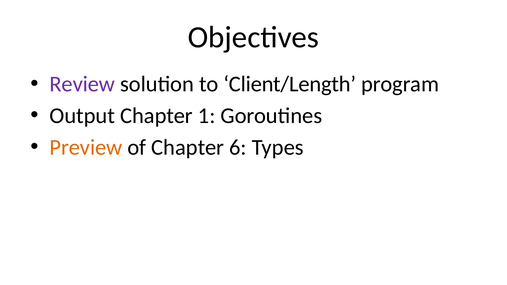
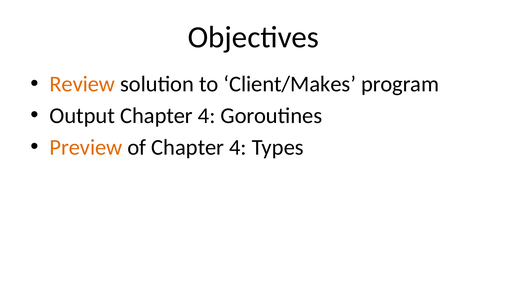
Review colour: purple -> orange (82, 84)
Client/Length: Client/Length -> Client/Makes (290, 84)
1: 1 -> 4 (207, 116)
of Chapter 6: 6 -> 4 (238, 147)
